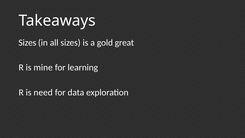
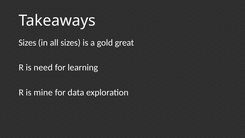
mine: mine -> need (43, 67)
need: need -> mine (43, 92)
